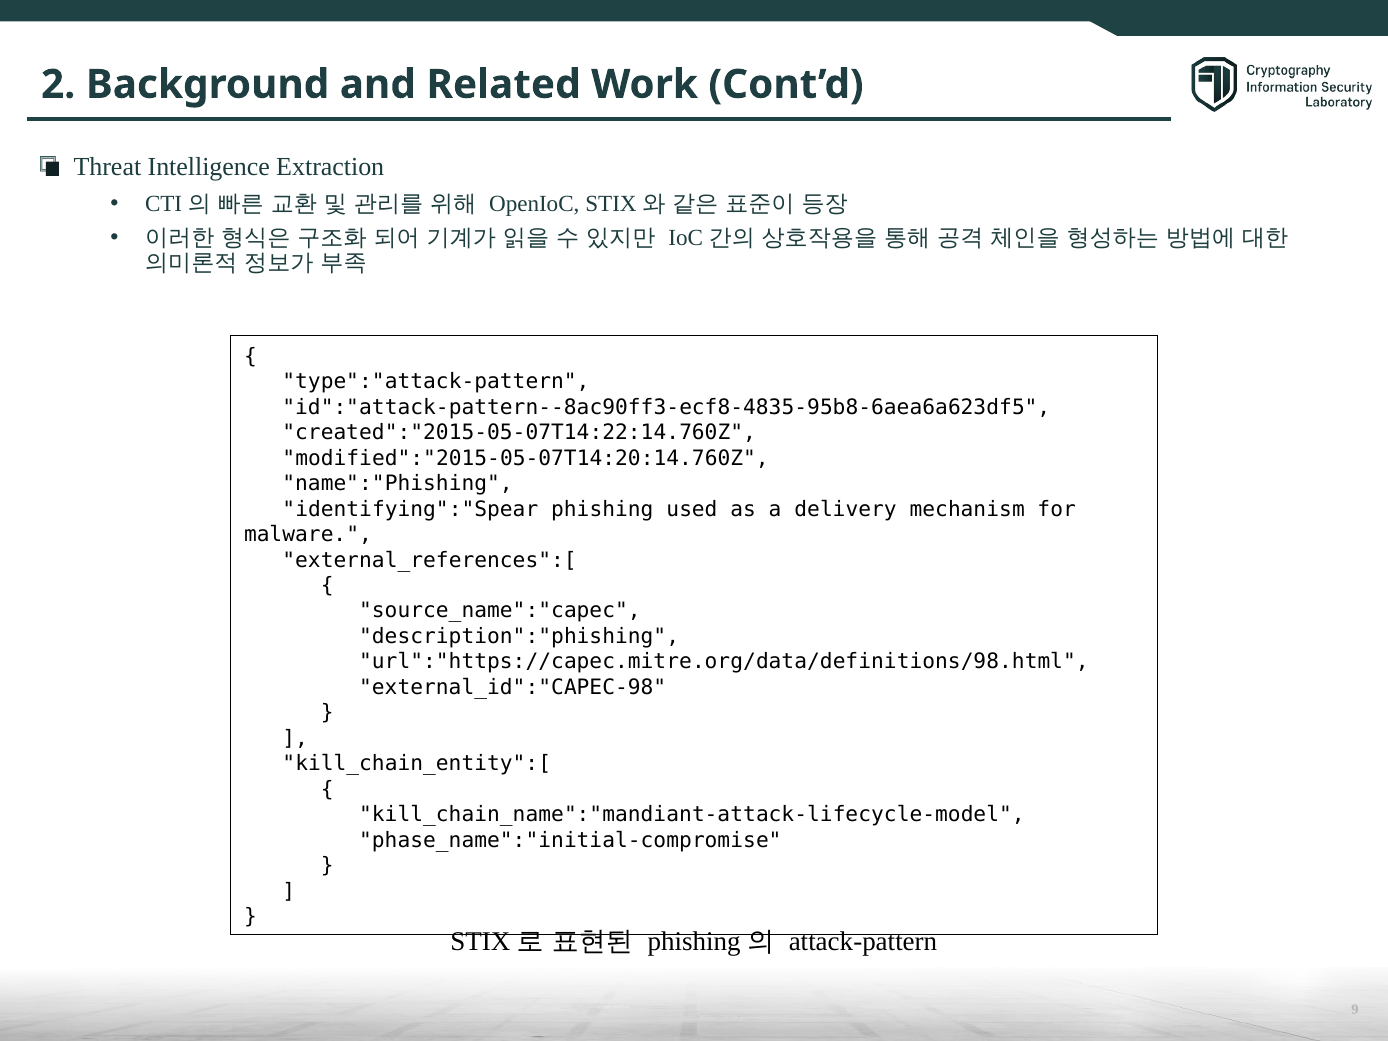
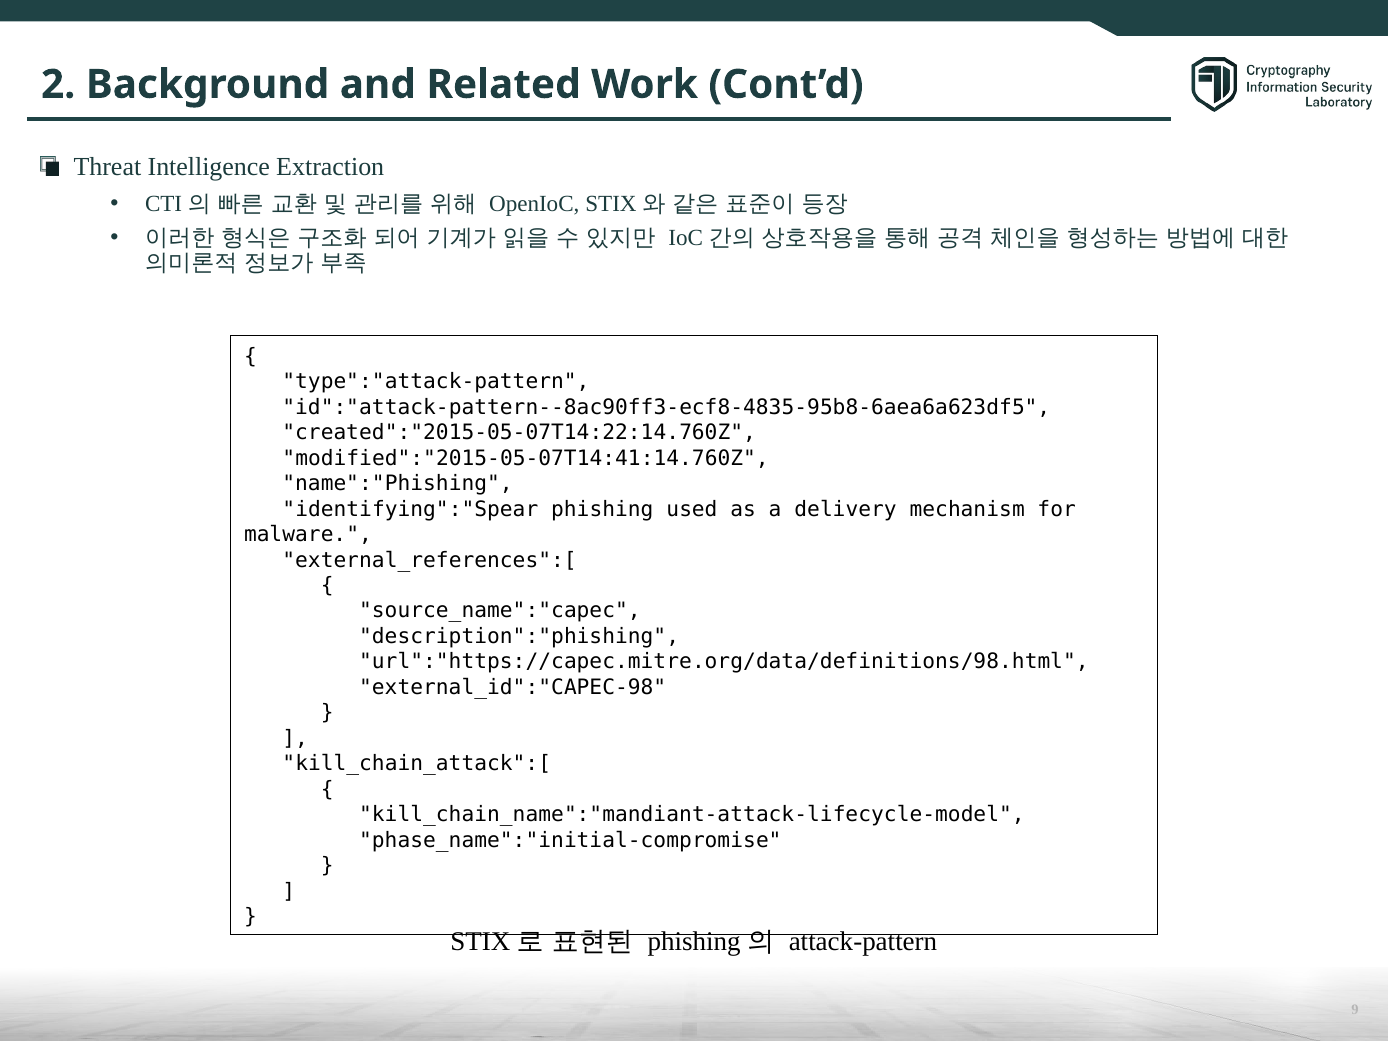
modified":"2015-05-07T14:20:14.760Z: modified":"2015-05-07T14:20:14.760Z -> modified":"2015-05-07T14:41:14.760Z (526, 458)
kill_chain_entity":[: kill_chain_entity":[ -> kill_chain_attack":[ (417, 764)
